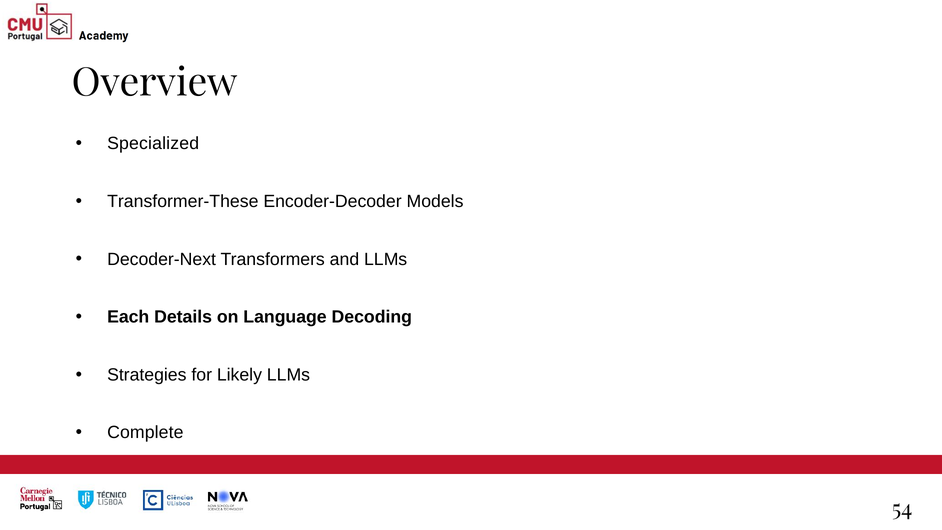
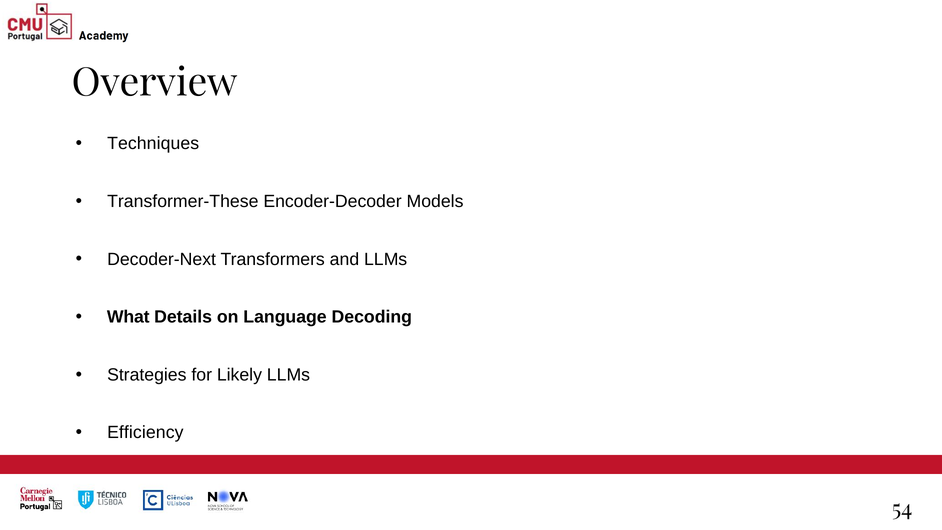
Specialized: Specialized -> Techniques (153, 144)
Each: Each -> What (128, 317)
Complete: Complete -> Efficiency (145, 432)
